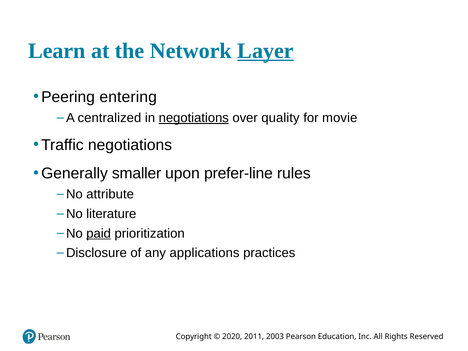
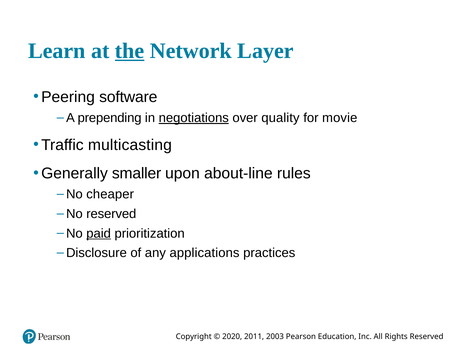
the underline: none -> present (130, 51)
Layer underline: present -> none (266, 51)
entering: entering -> software (128, 97)
centralized: centralized -> prepending (110, 118)
Traffic negotiations: negotiations -> multicasting (130, 145)
prefer-line: prefer-line -> about-line (238, 173)
attribute: attribute -> cheaper (110, 194)
No literature: literature -> reserved (111, 214)
